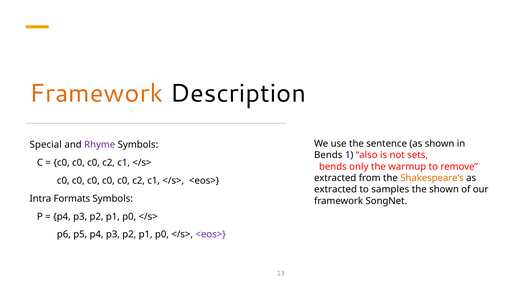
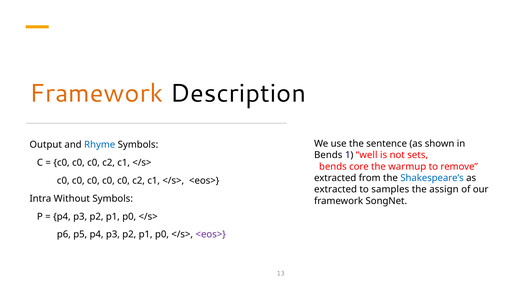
Special: Special -> Output (46, 145)
Rhyme colour: purple -> blue (100, 145)
also: also -> well (367, 155)
only: only -> core (359, 167)
Shakespeare’s colour: orange -> blue (432, 178)
the shown: shown -> assign (444, 190)
Formats: Formats -> Without (72, 199)
